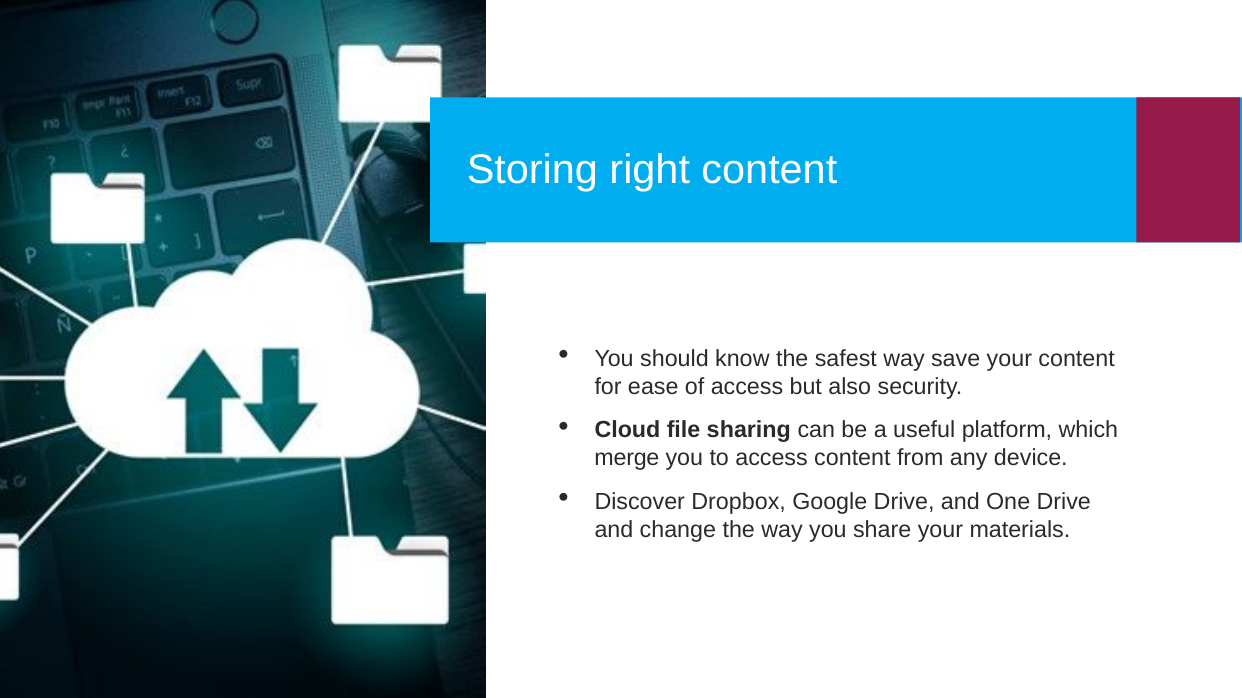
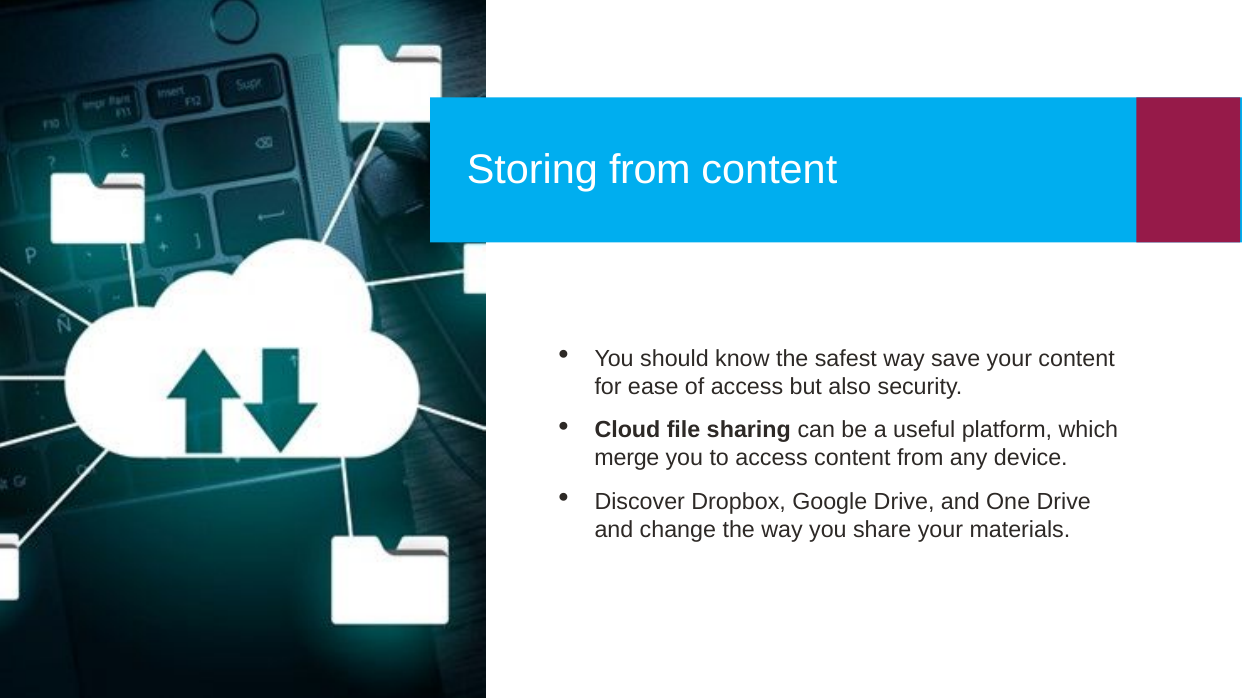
Storing right: right -> from (650, 170)
